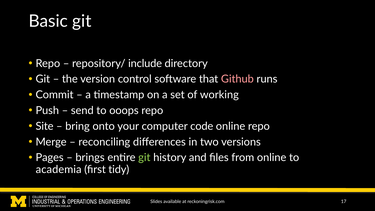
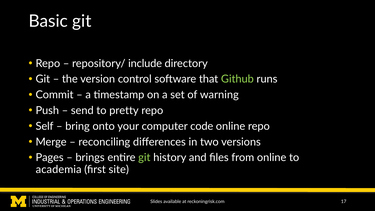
Github colour: pink -> light green (237, 79)
working: working -> warning (219, 95)
ooops: ooops -> pretty (124, 110)
Site: Site -> Self (45, 126)
tidy: tidy -> site (119, 169)
